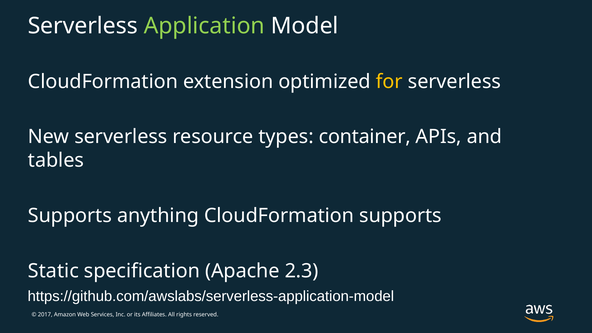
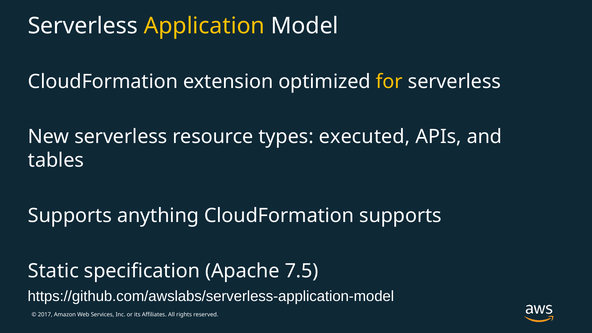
Application colour: light green -> yellow (204, 26)
container: container -> executed (364, 137)
2.3: 2.3 -> 7.5 (302, 271)
